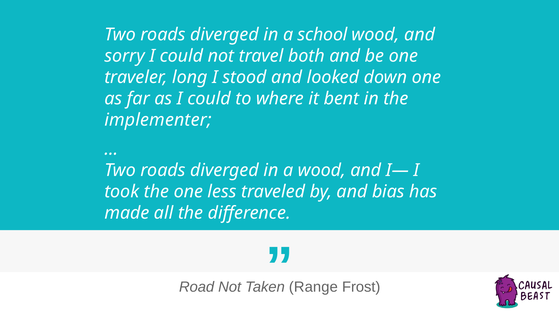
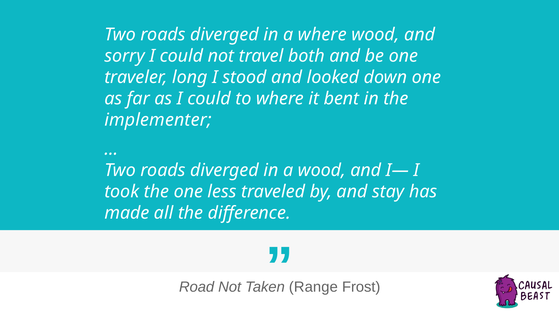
a school: school -> where (322, 35)
bias: bias -> stay (388, 192)
